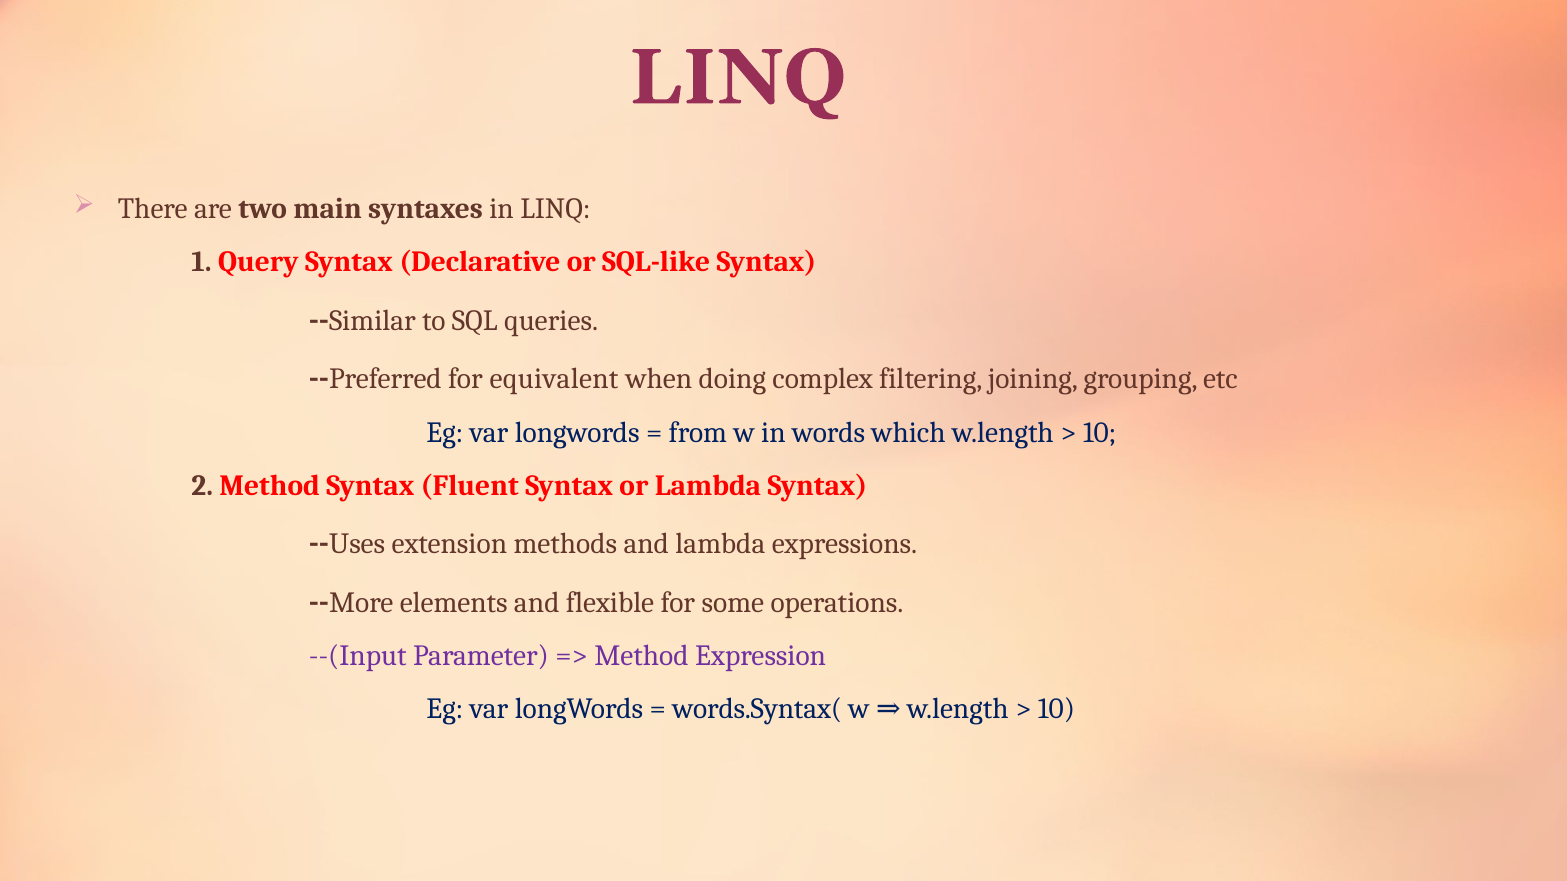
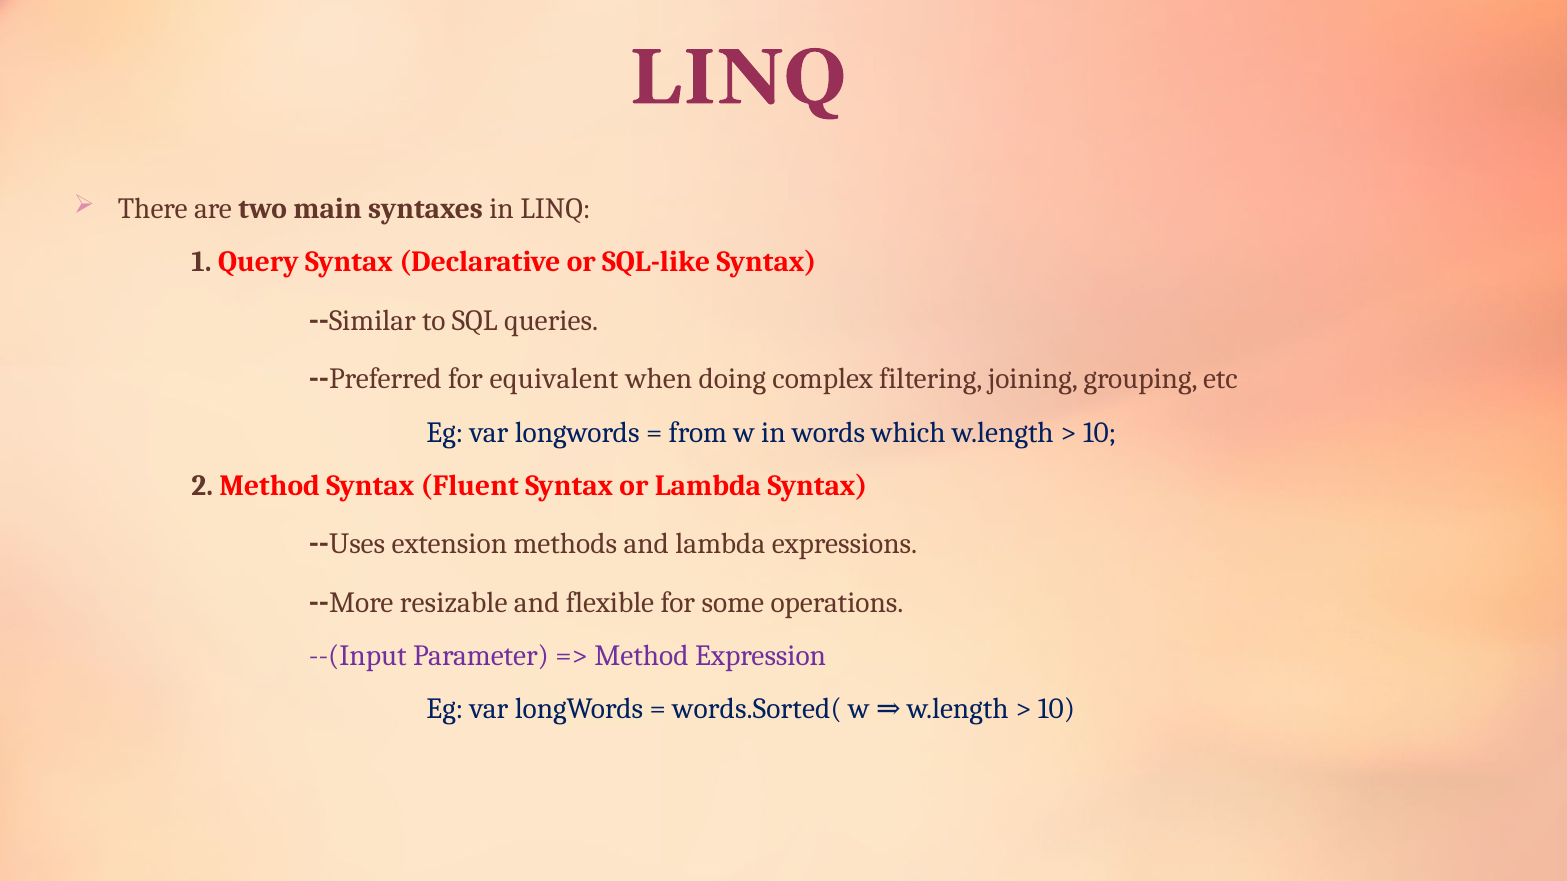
elements: elements -> resizable (454, 603)
words.Syntax(: words.Syntax( -> words.Sorted( (757, 709)
